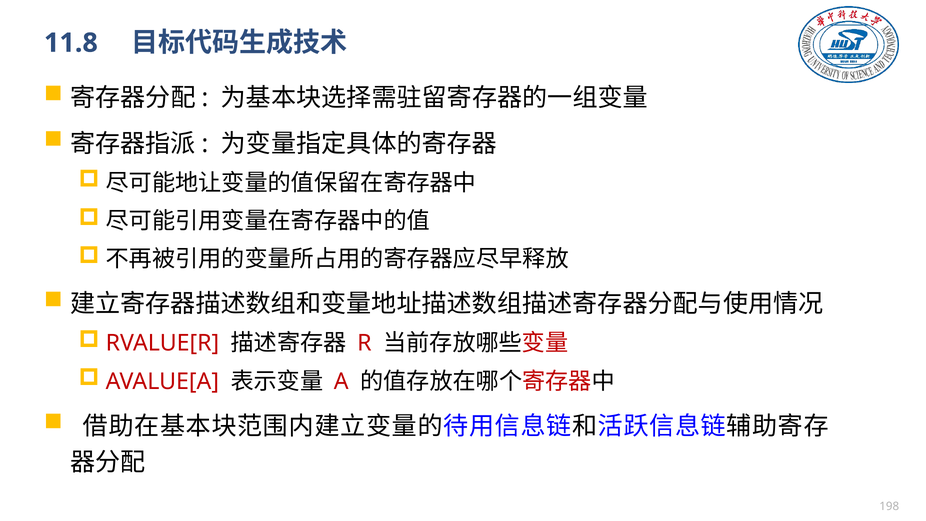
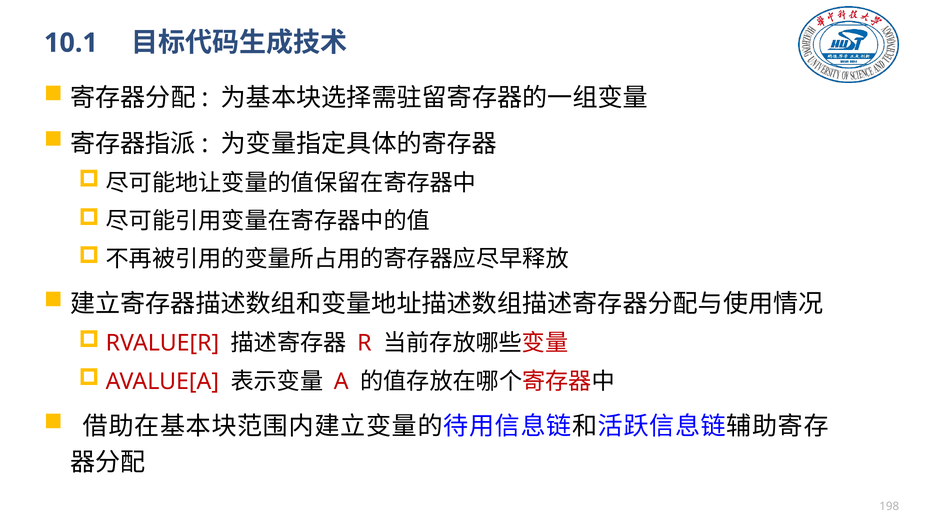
11.8: 11.8 -> 10.1 (71, 43)
